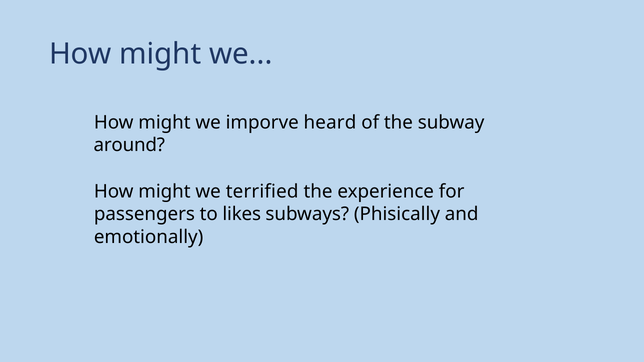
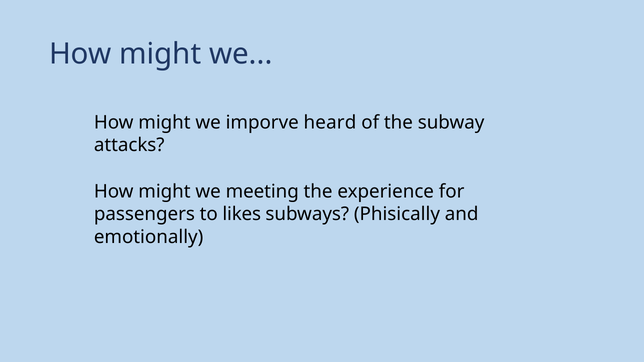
around: around -> attacks (129, 145)
terrified: terrified -> meeting (262, 192)
